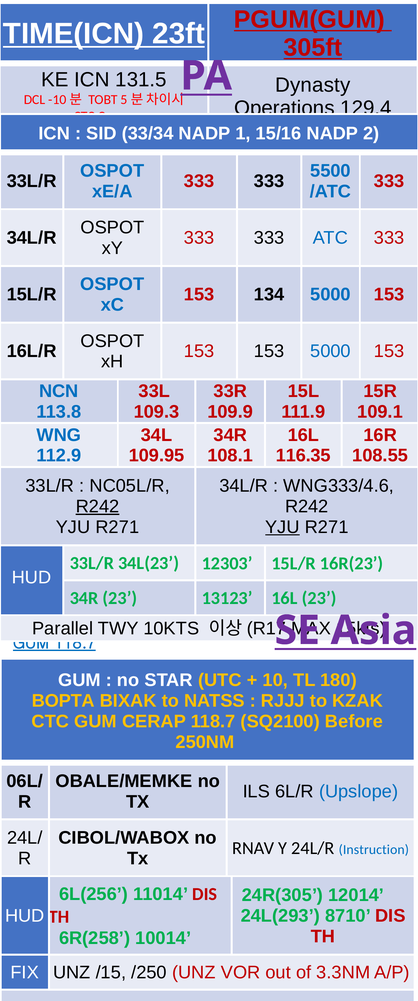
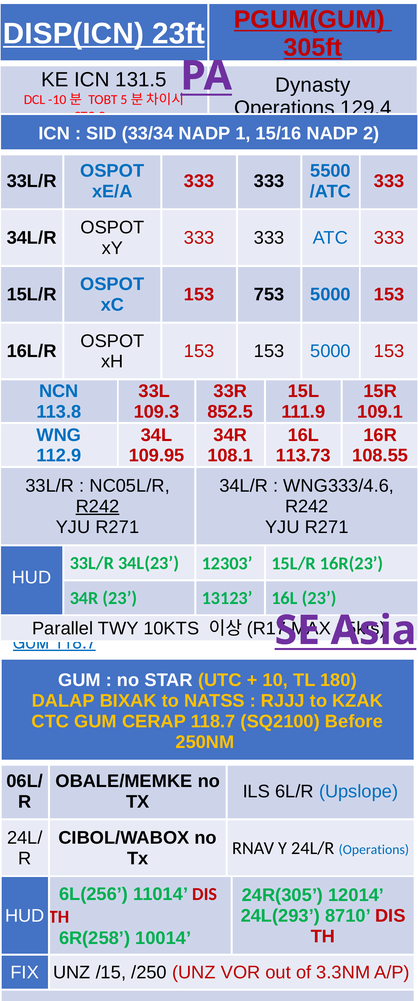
TIME(ICN: TIME(ICN -> DISP(ICN (73, 34)
134: 134 -> 753 (269, 294)
109.9: 109.9 -> 852.5 (230, 411)
116.35: 116.35 -> 113.73 (303, 455)
YJU underline: present -> none (282, 527)
BOPTA: BOPTA -> DALAP (63, 700)
24L/R Instruction: Instruction -> Operations (374, 849)
